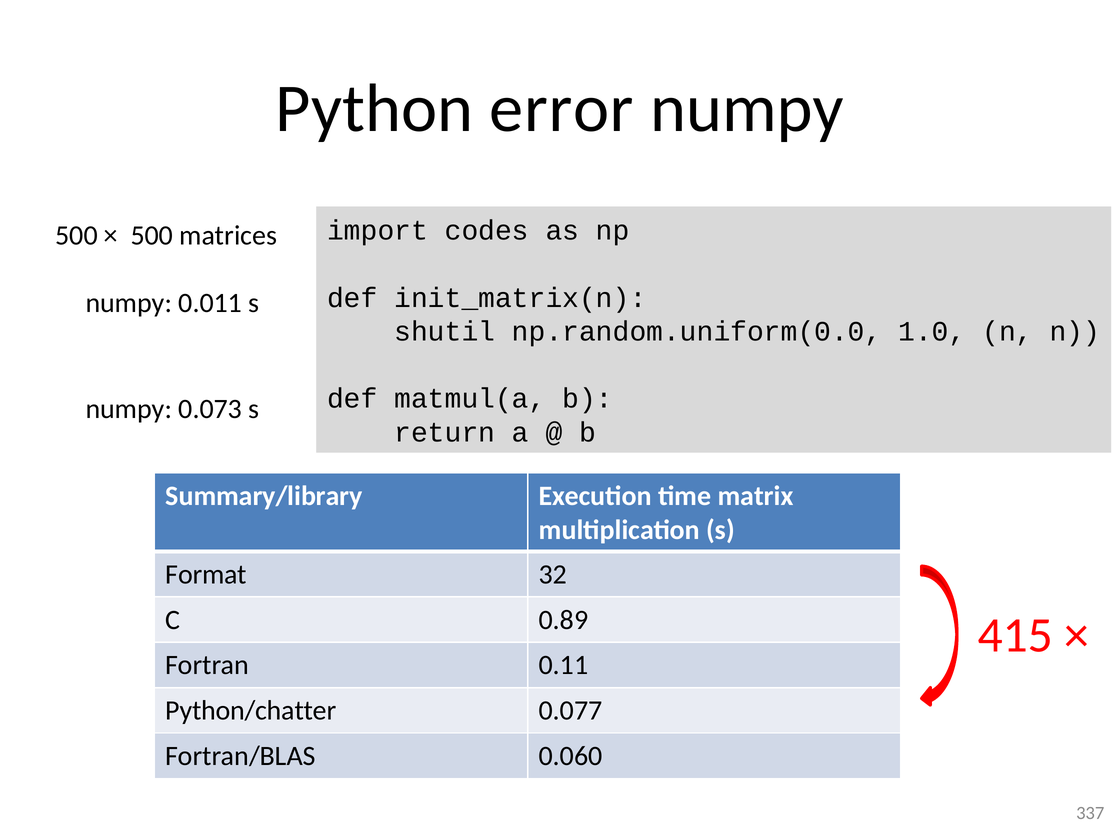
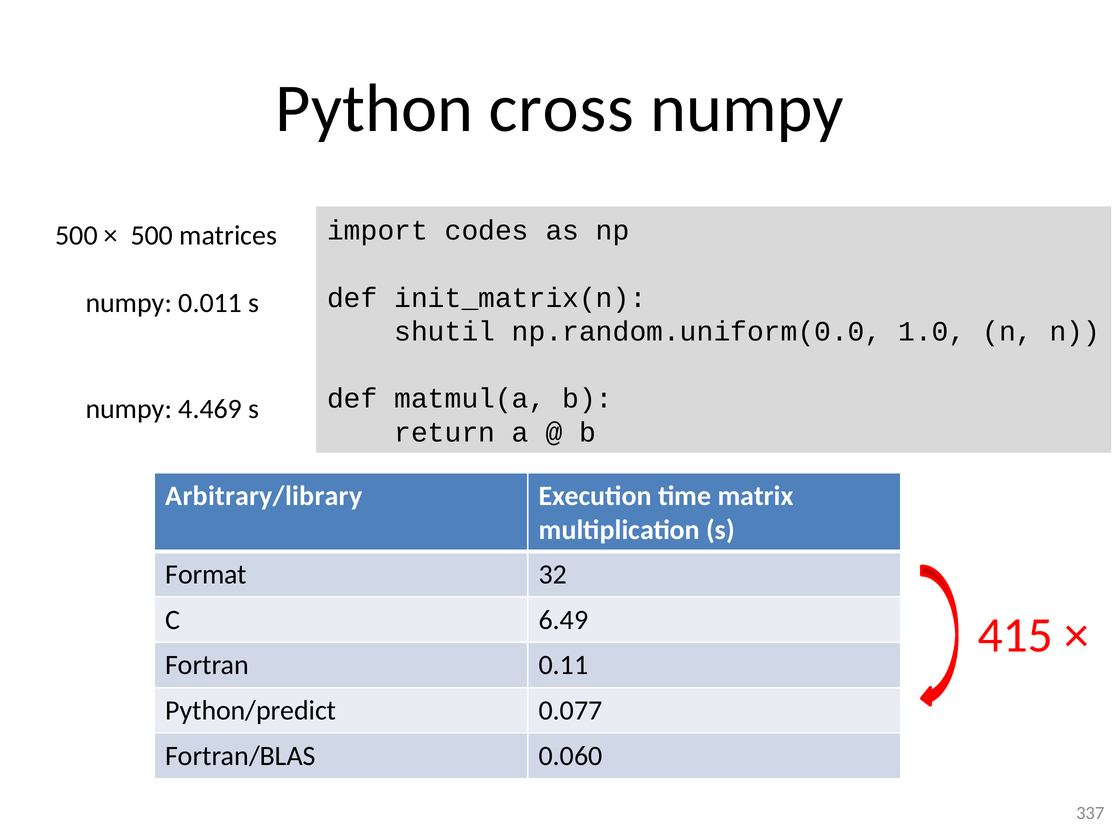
error: error -> cross (561, 108)
0.073: 0.073 -> 4.469 (210, 409)
Summary/library: Summary/library -> Arbitrary/library (264, 496)
0.89: 0.89 -> 6.49 (564, 620)
Python/chatter: Python/chatter -> Python/predict (251, 711)
